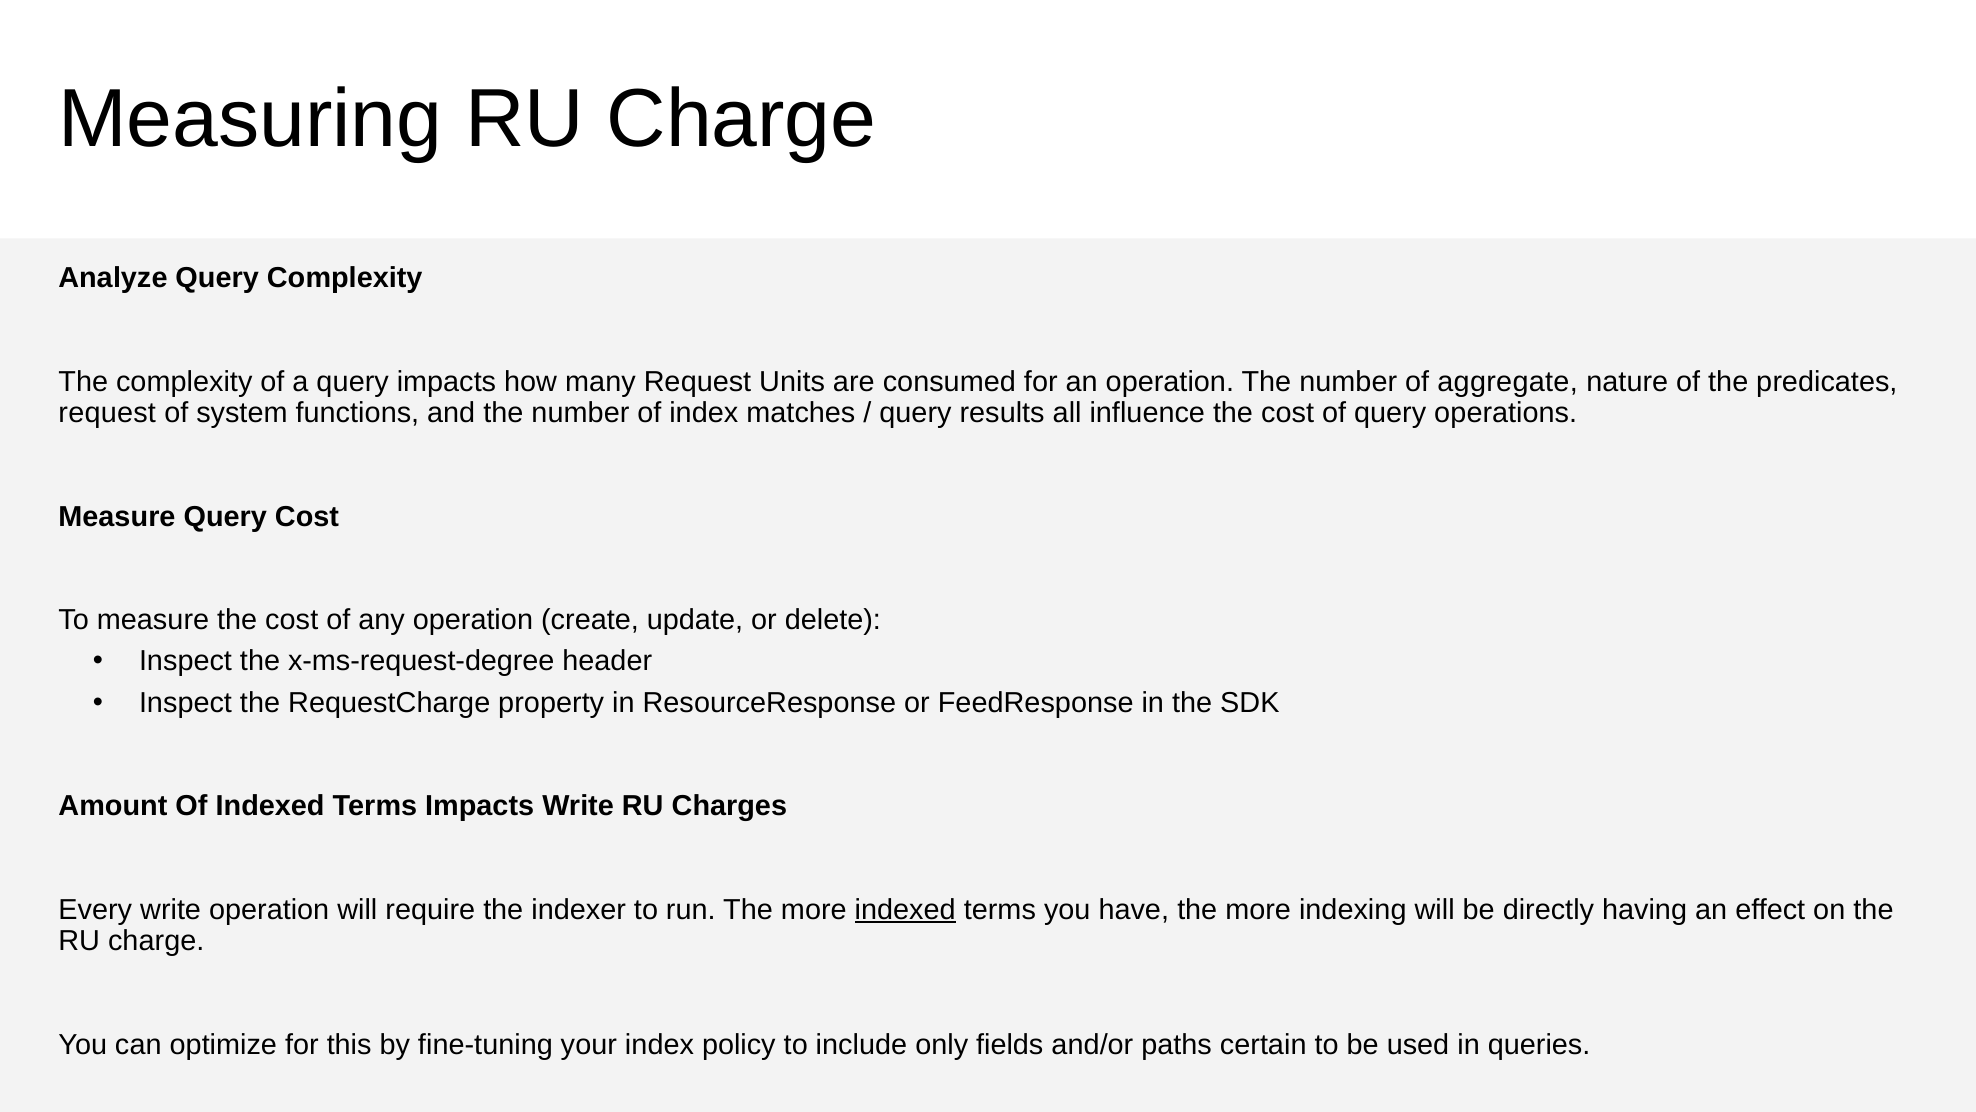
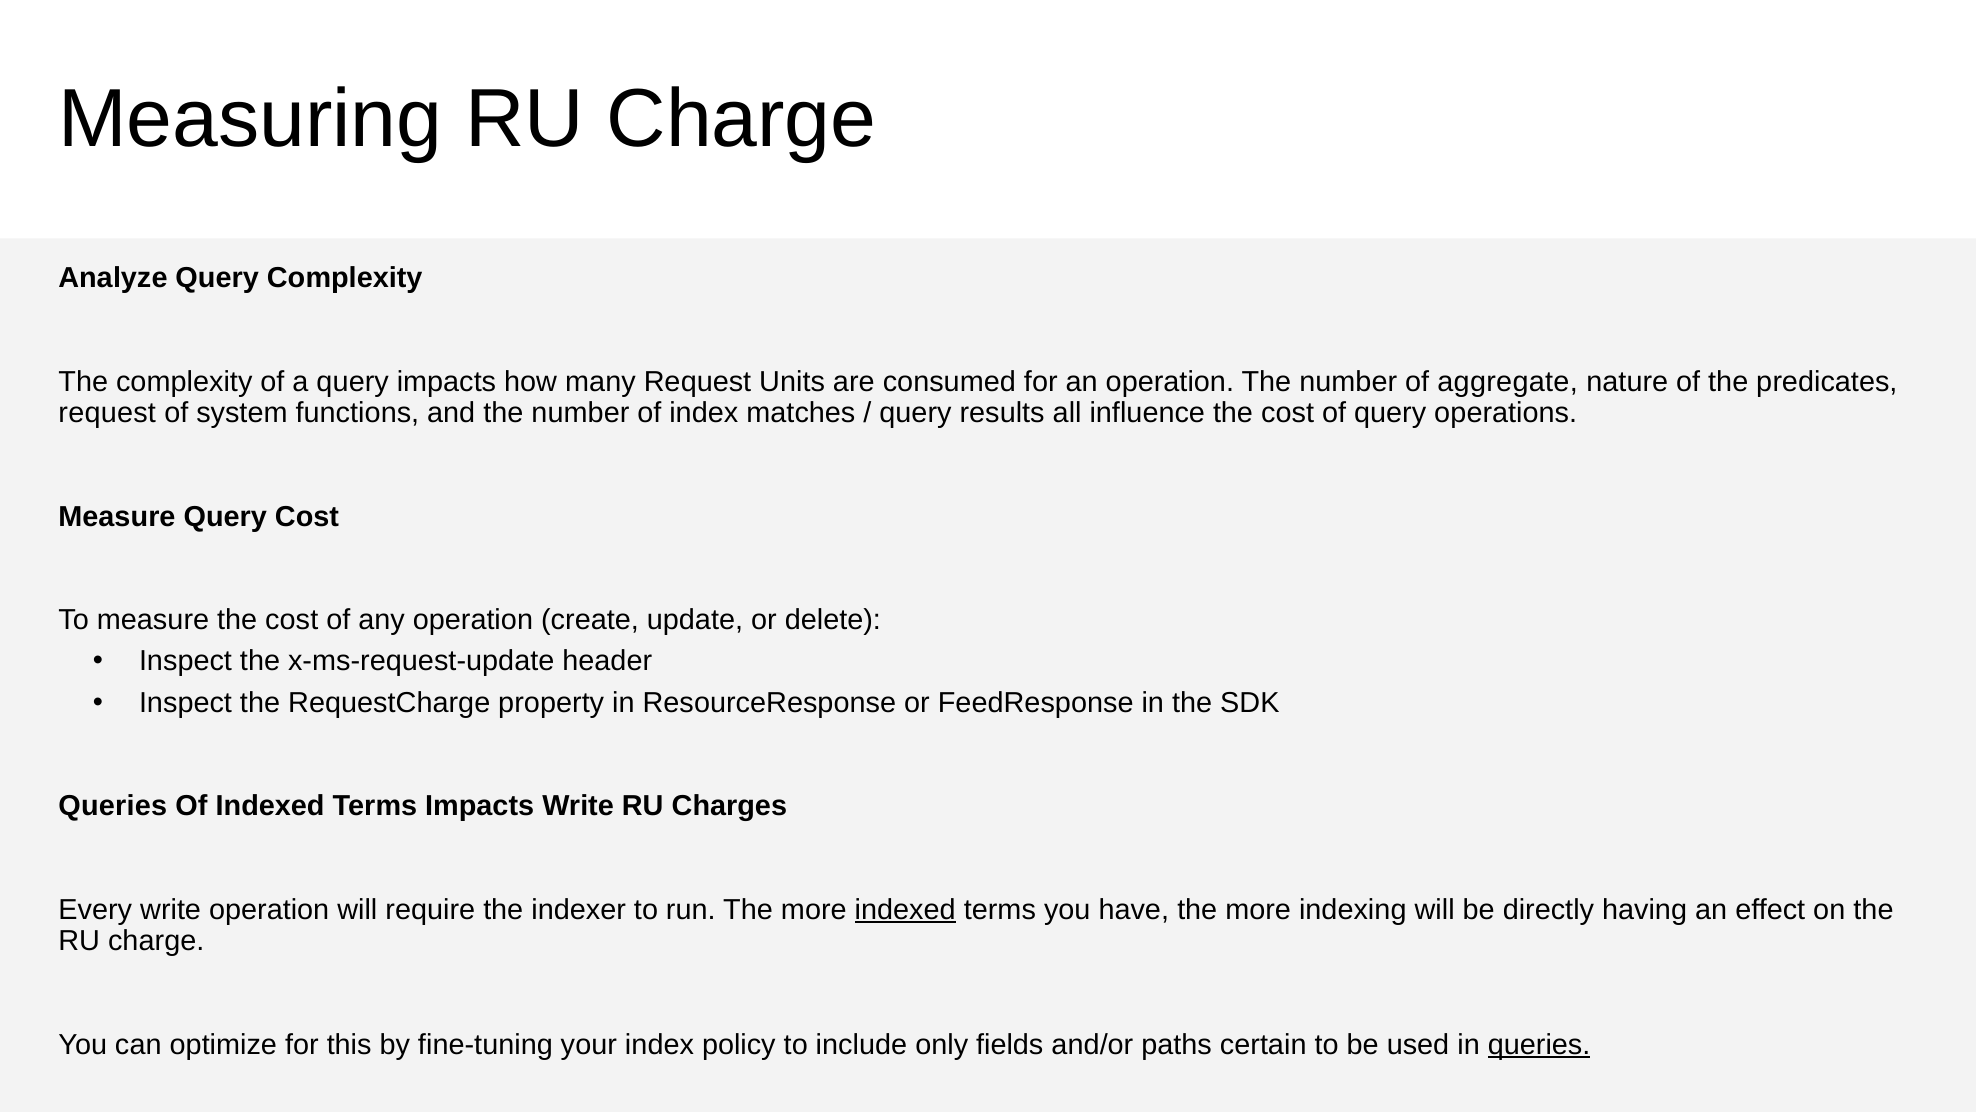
x-ms-request-degree: x-ms-request-degree -> x-ms-request-update (421, 661)
Amount: Amount -> Queries (113, 806)
queries underline: none -> present (1539, 1044)
